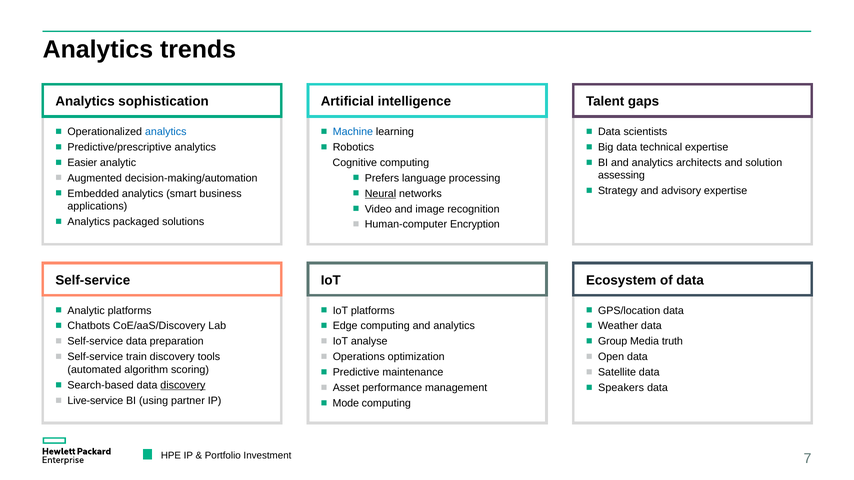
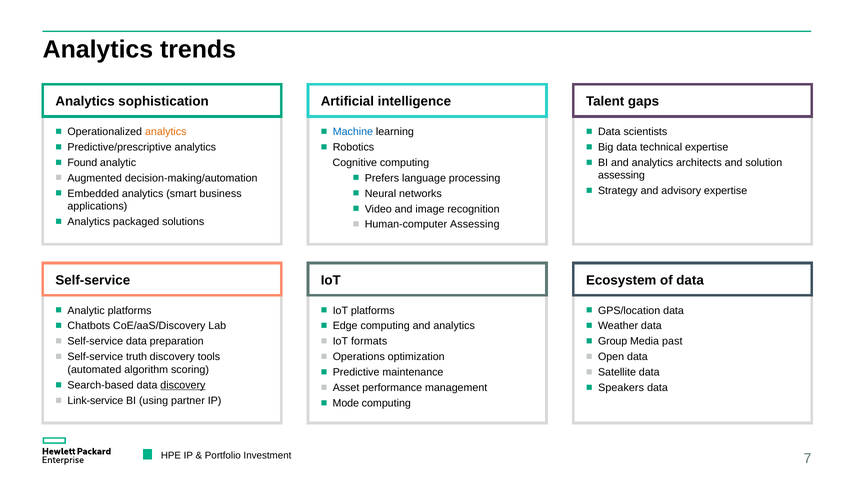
analytics colour: blue -> orange (166, 132)
Easier: Easier -> Found (82, 163)
Neural underline: present -> none (380, 194)
Human-computer Encryption: Encryption -> Assessing (475, 225)
analyse: analyse -> formats (369, 342)
truth: truth -> past (672, 342)
train: train -> truth (136, 357)
Live-service: Live-service -> Link-service (95, 401)
